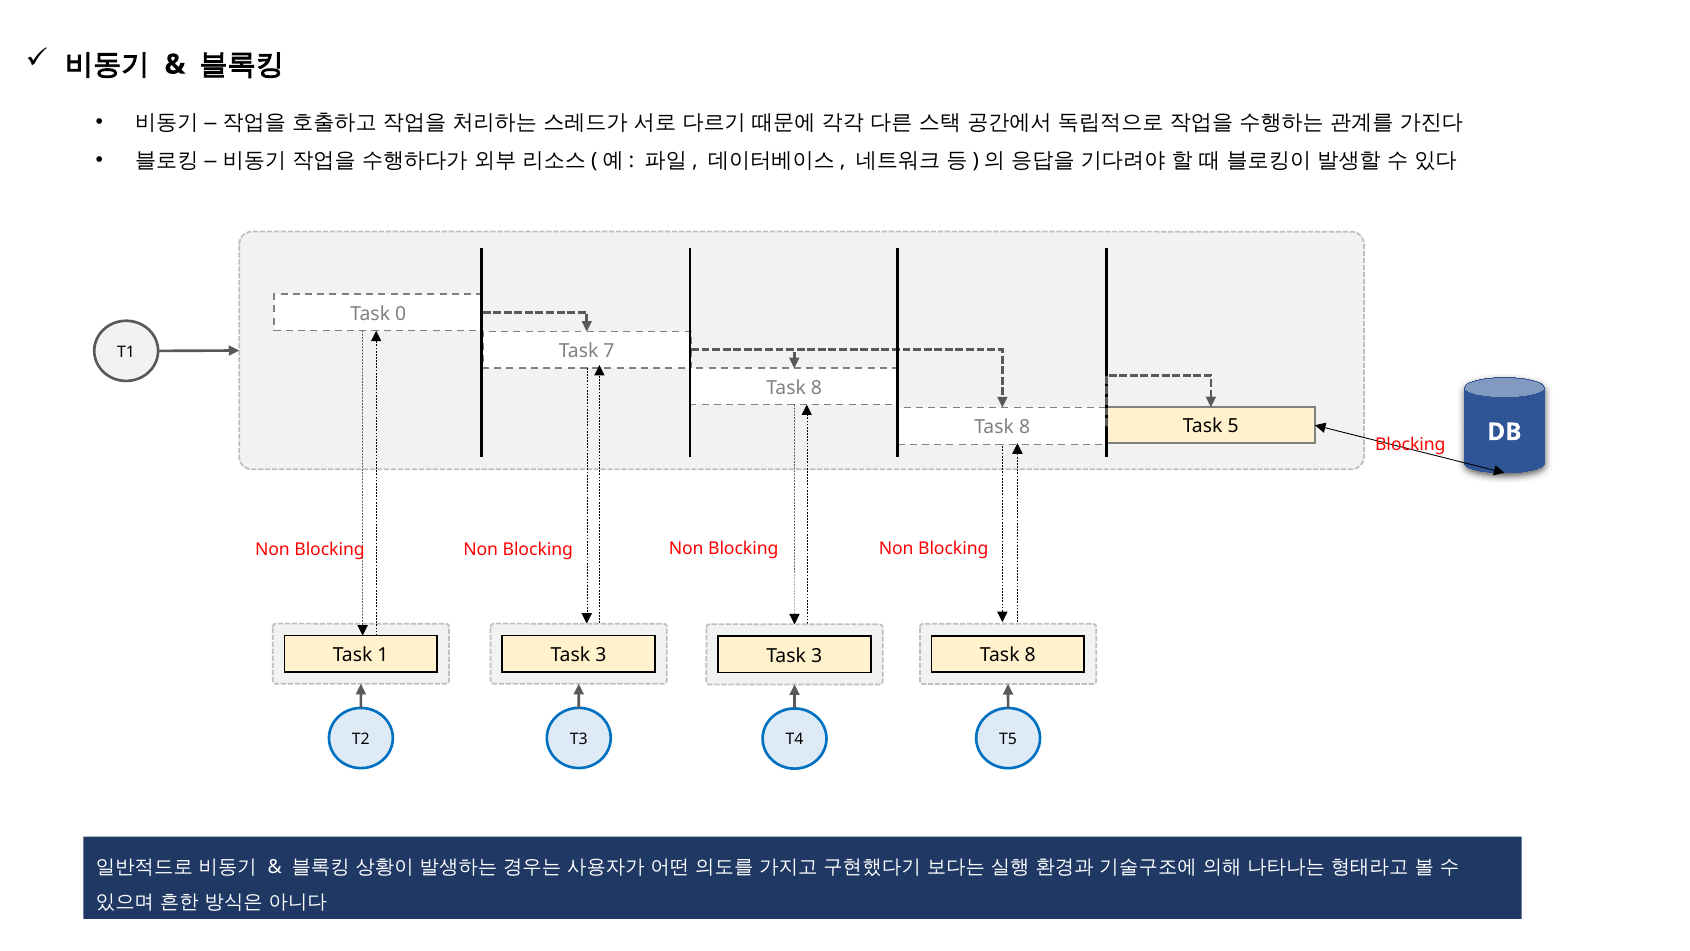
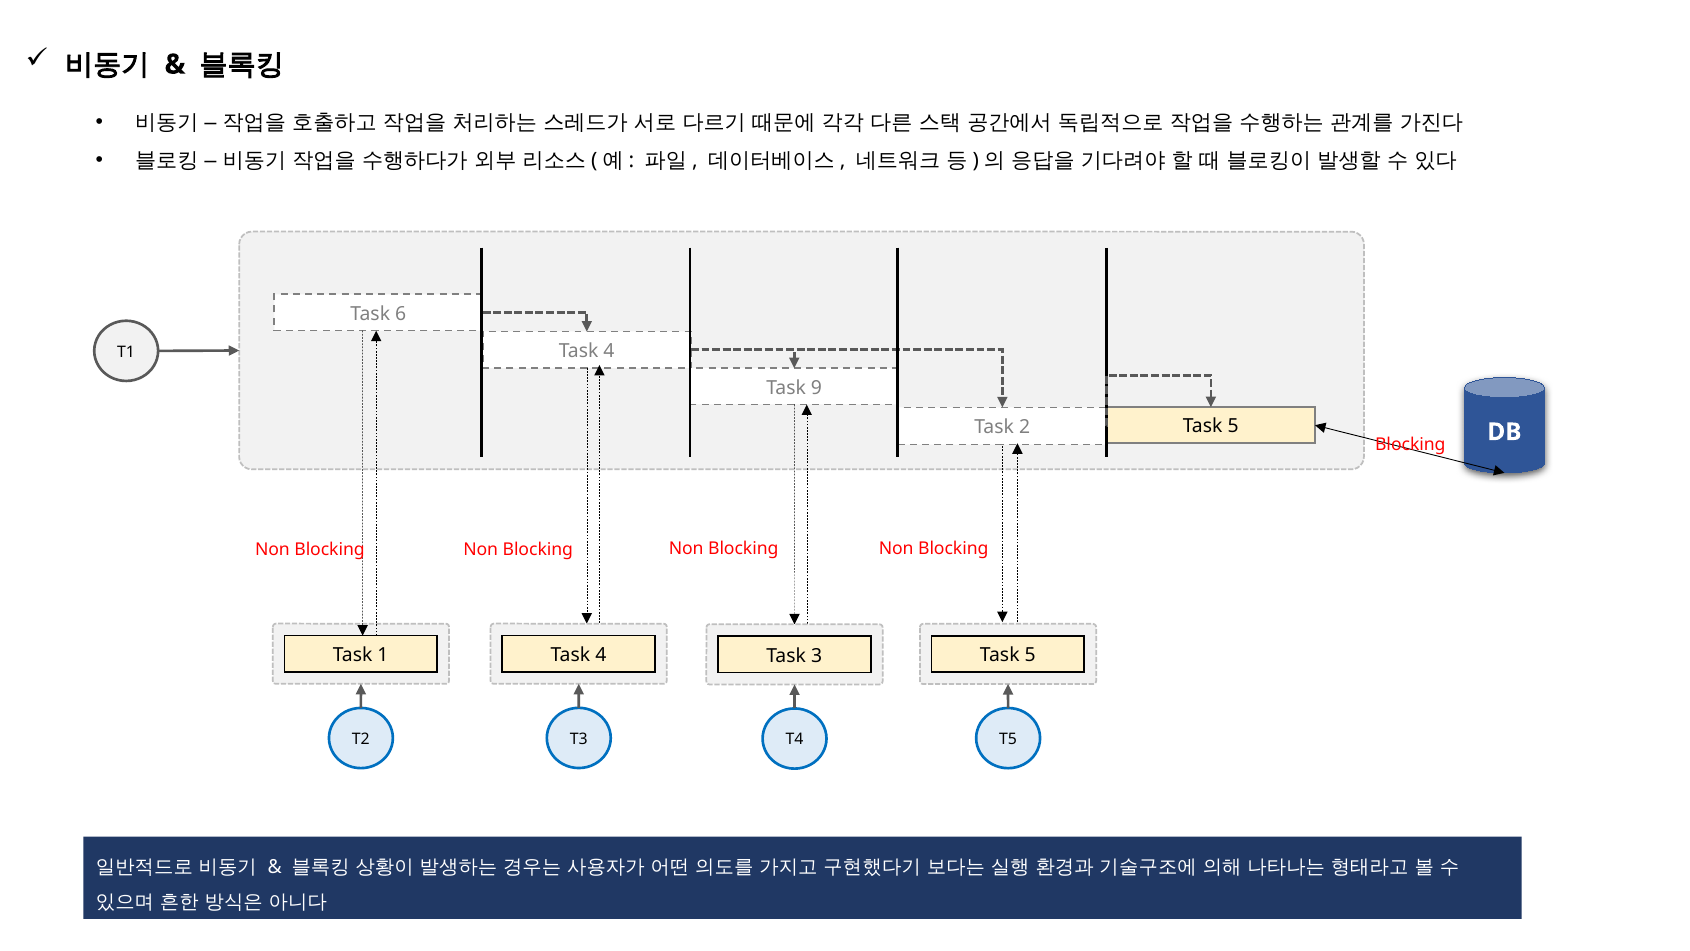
0: 0 -> 6 (401, 314)
T1 Task 7: 7 -> 4 (609, 351)
8: 8 -> 9 (817, 387)
8: 8 -> 2 (1025, 427)
3: 3 -> 4 (601, 655)
8: 8 -> 5 (1030, 655)
